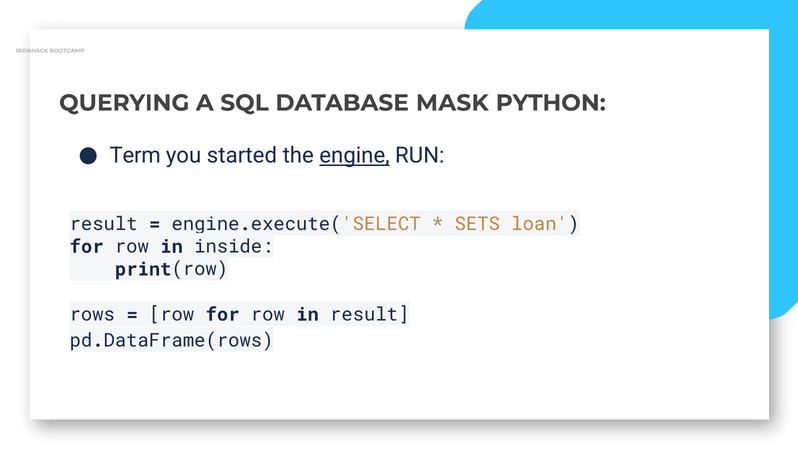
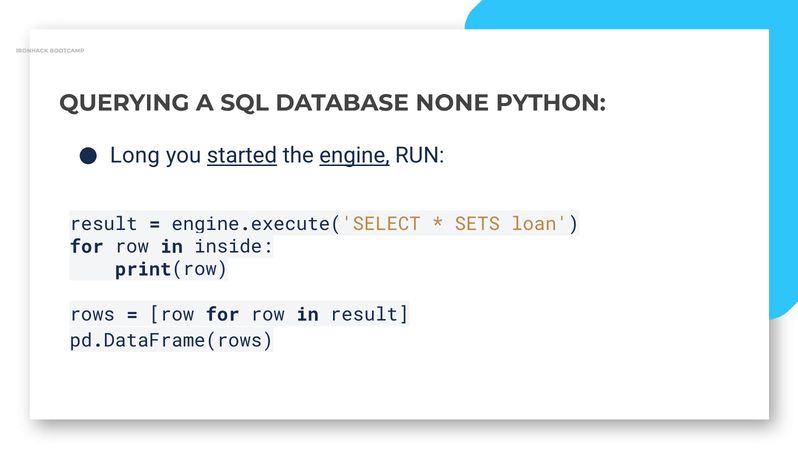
MASK: MASK -> NONE (452, 103)
Term: Term -> Long (135, 156)
started underline: none -> present (242, 156)
